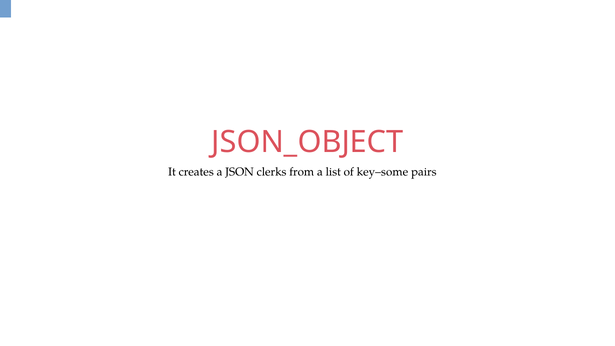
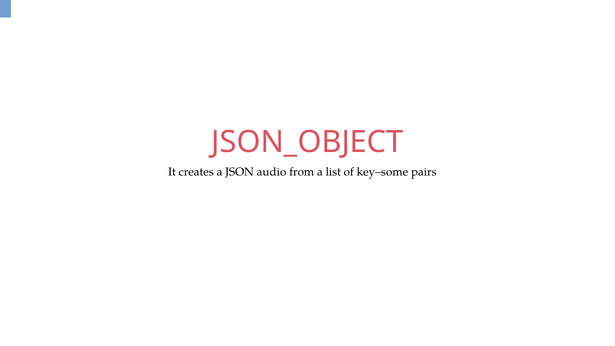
clerks: clerks -> audio (271, 172)
